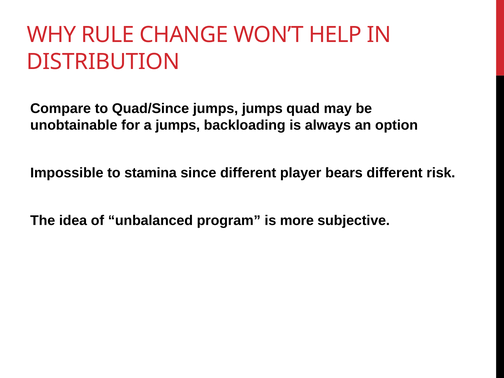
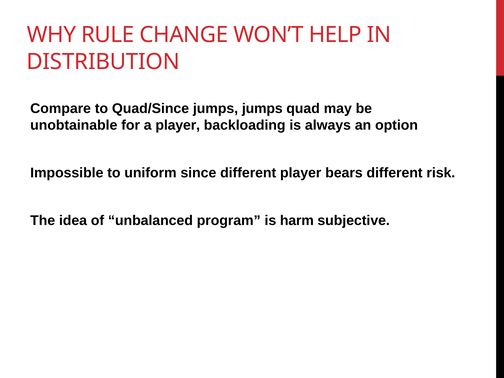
a jumps: jumps -> player (178, 125)
stamina: stamina -> uniform (150, 173)
more: more -> harm (297, 221)
